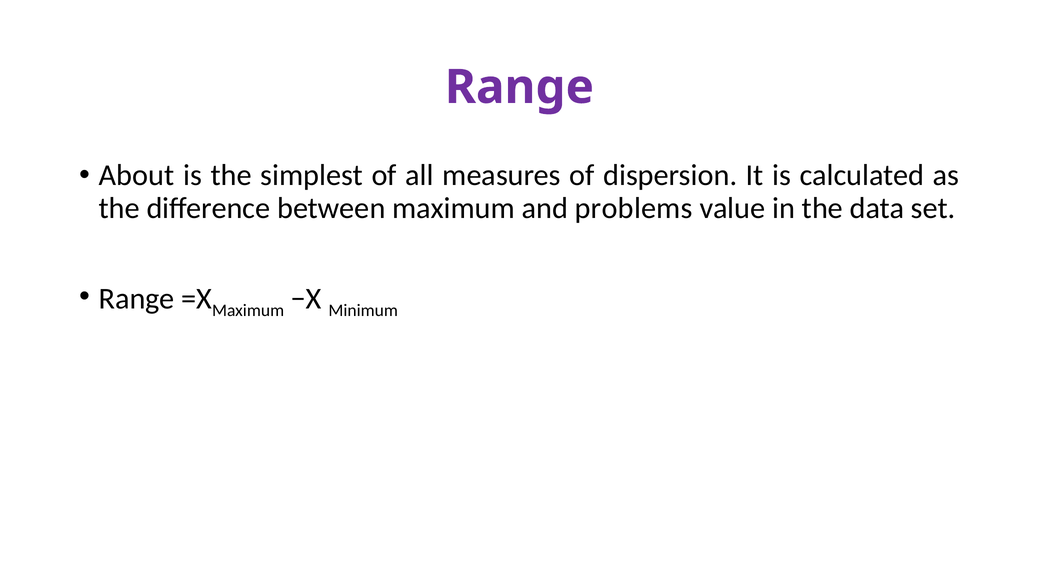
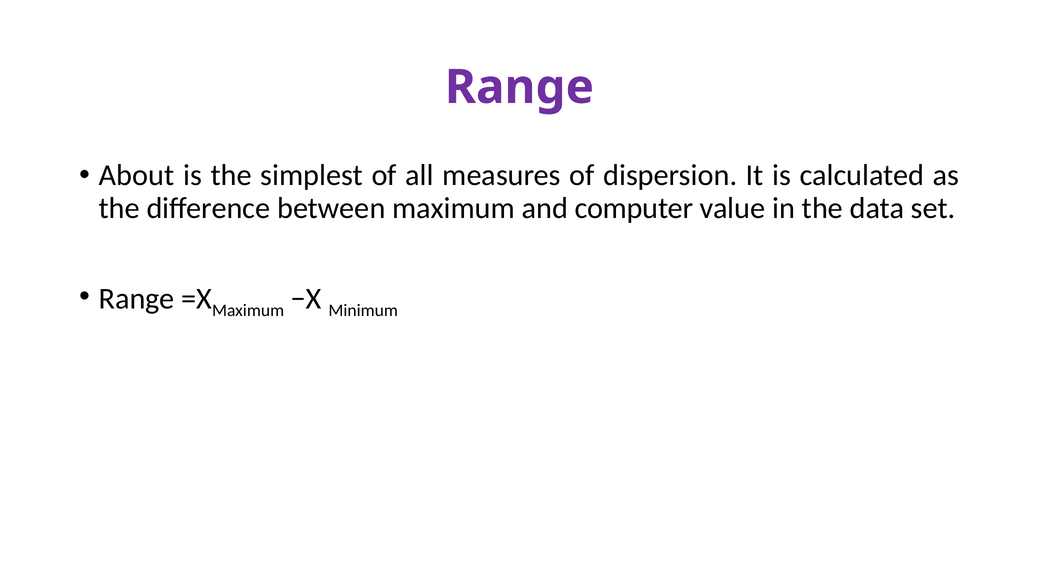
problems: problems -> computer (634, 208)
